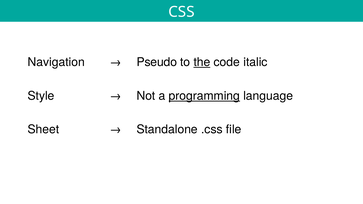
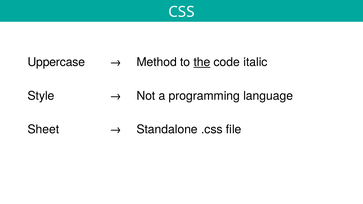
Navigation: Navigation -> Uppercase (56, 62)
Pseudo: Pseudo -> Method (157, 62)
programming underline: present -> none (204, 96)
